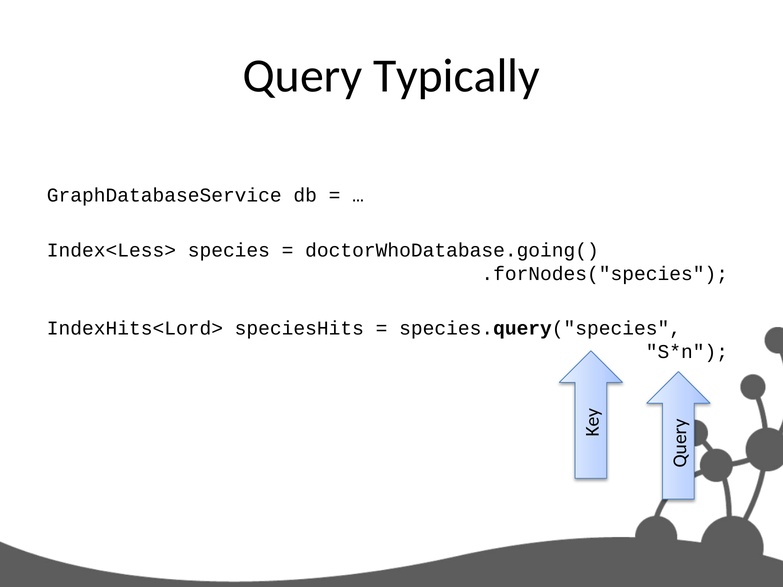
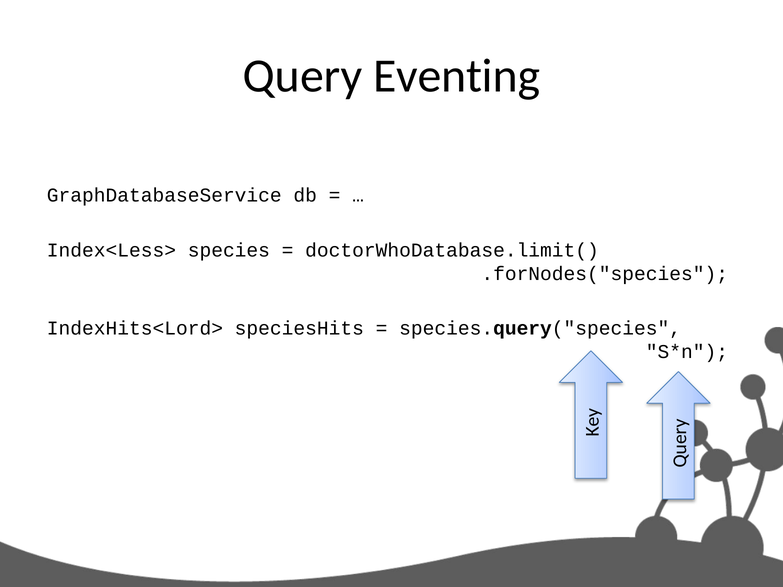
Typically: Typically -> Eventing (457, 76)
doctorWhoDatabase.going(: doctorWhoDatabase.going( -> doctorWhoDatabase.limit( (452, 250)
